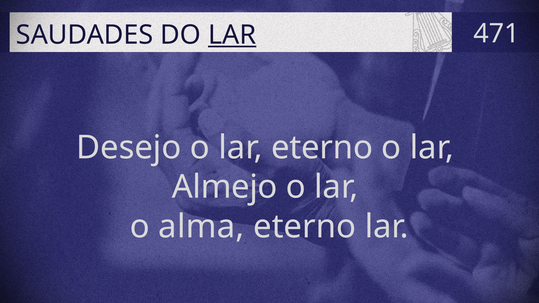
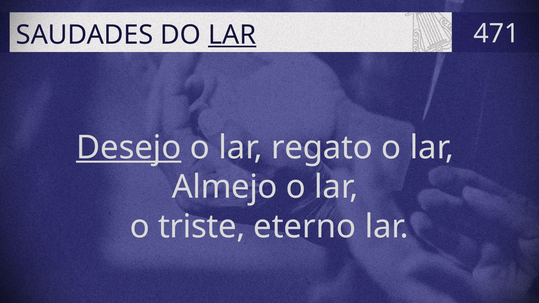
Desejo underline: none -> present (129, 148)
lar eterno: eterno -> regato (322, 148)
alma: alma -> triste (202, 227)
